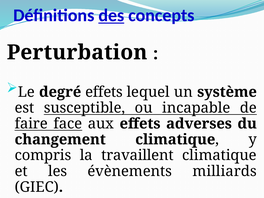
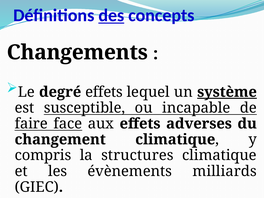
Perturbation: Perturbation -> Changements (77, 52)
système underline: none -> present (227, 92)
travaillent: travaillent -> structures (137, 155)
